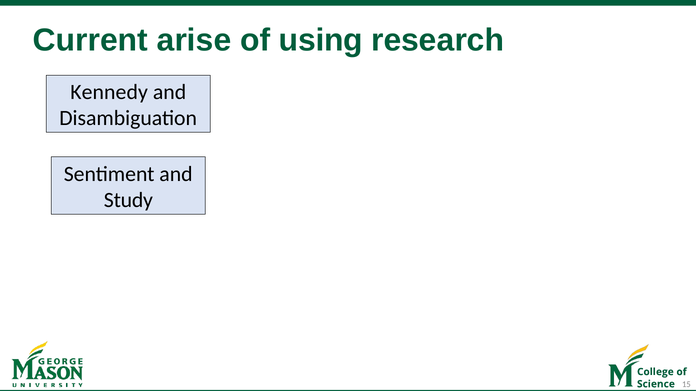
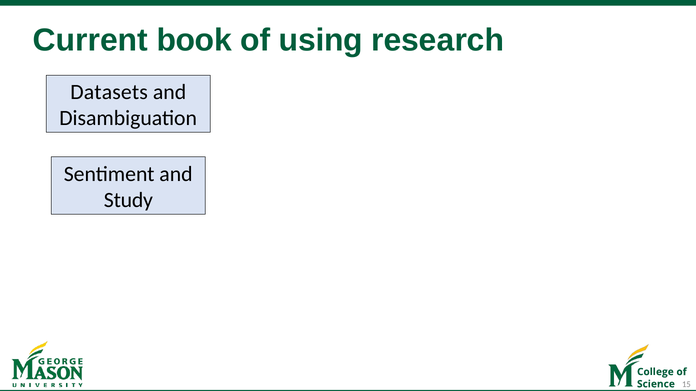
arise: arise -> book (194, 41)
Kennedy: Kennedy -> Datasets (109, 92)
